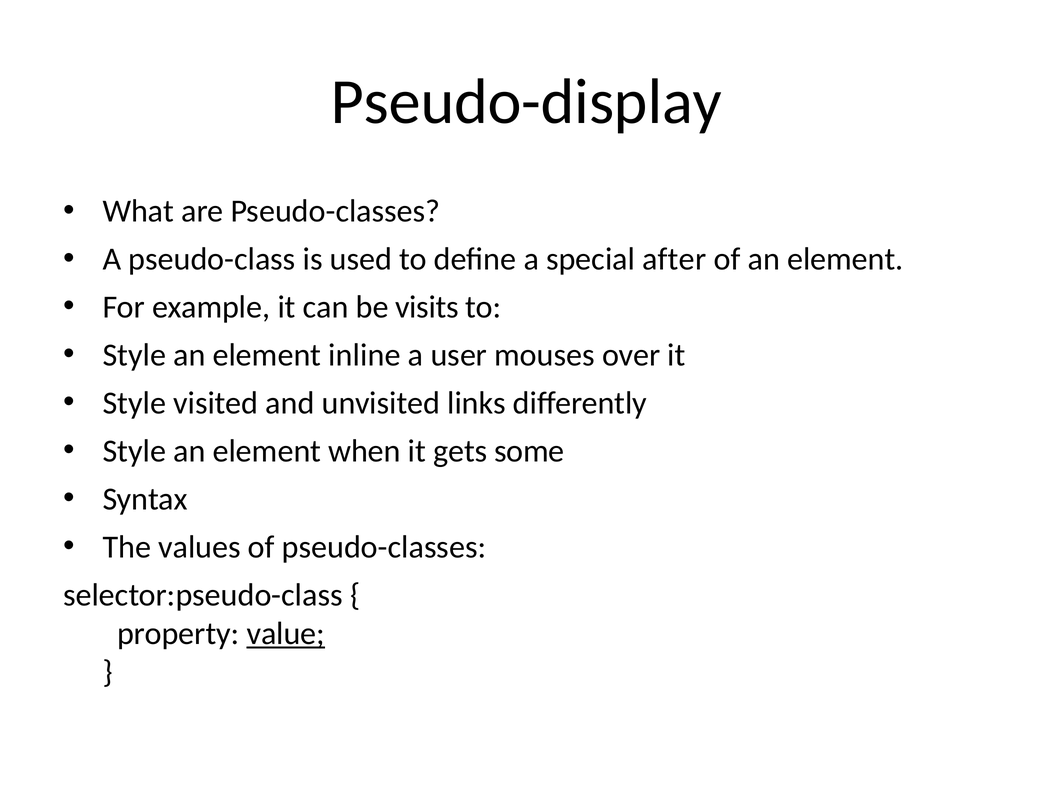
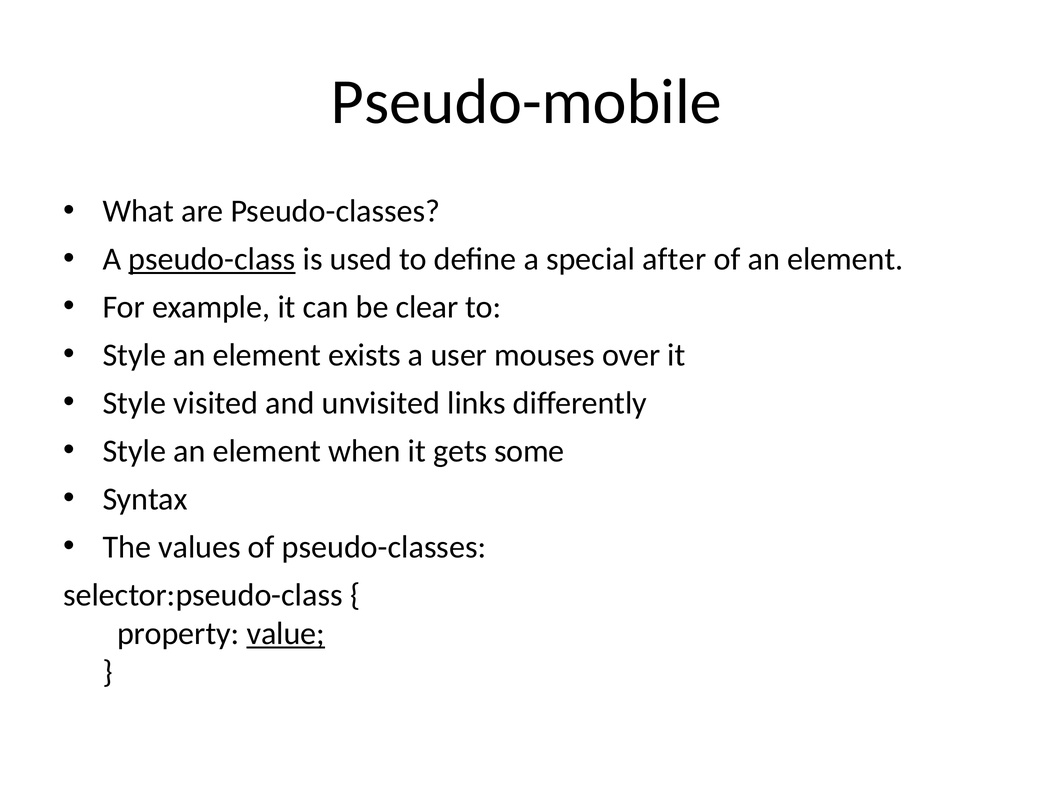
Pseudo-display: Pseudo-display -> Pseudo-mobile (526, 102)
pseudo-class underline: none -> present (212, 259)
visits: visits -> clear (427, 307)
inline: inline -> exists (365, 355)
